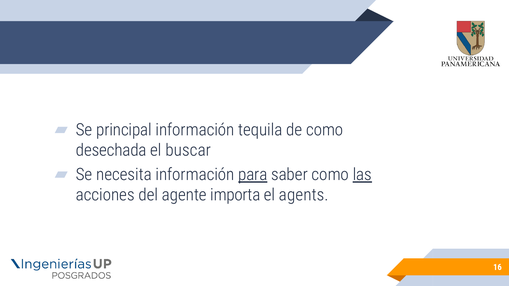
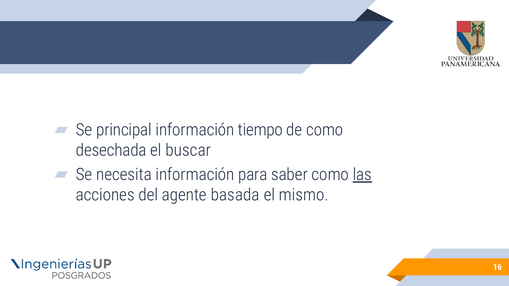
tequila: tequila -> tiempo (260, 130)
para underline: present -> none (253, 175)
importa: importa -> basada (235, 195)
agents: agents -> mismo (304, 195)
